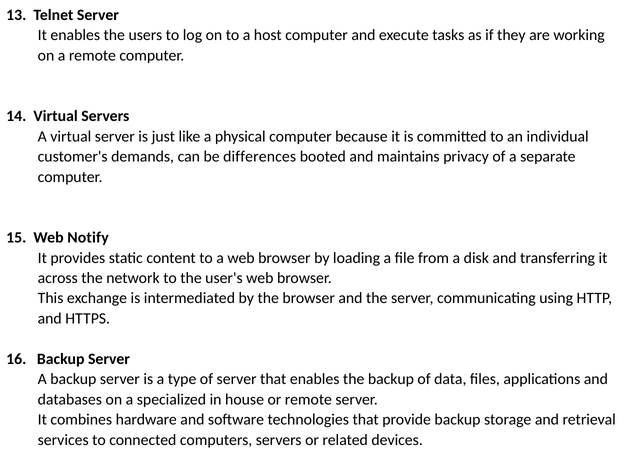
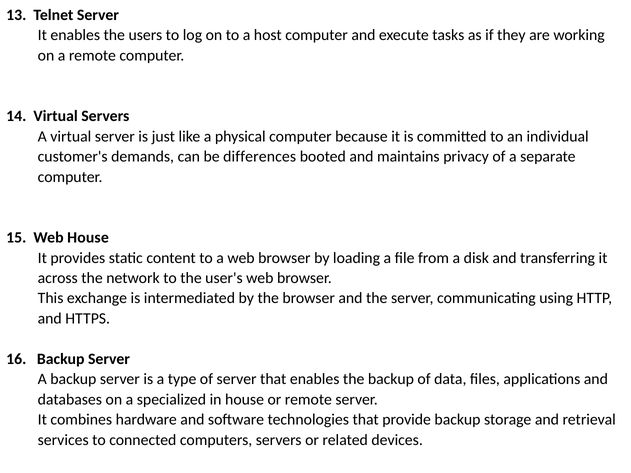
Web Notify: Notify -> House (88, 238)
